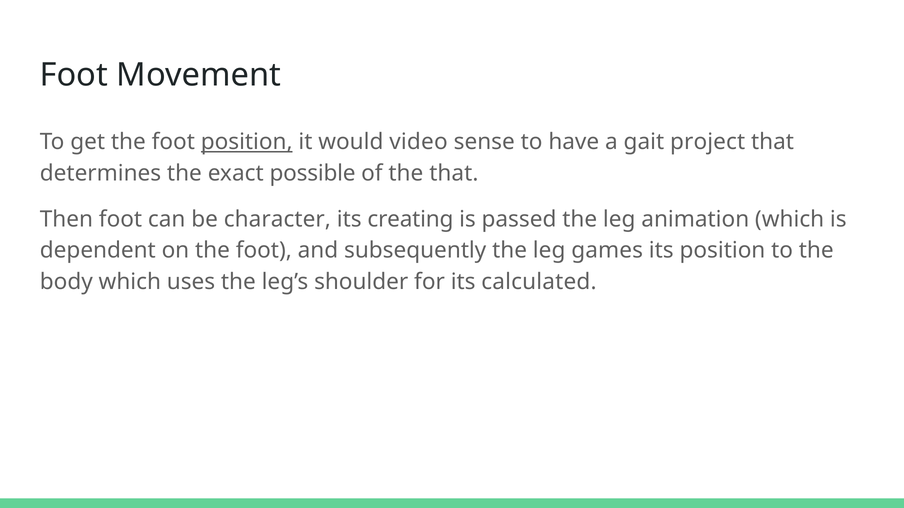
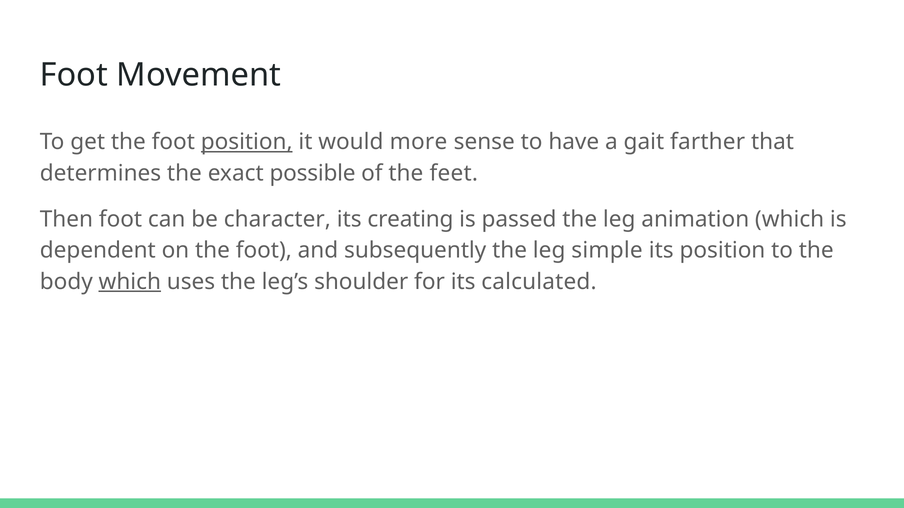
video: video -> more (418, 142)
project: project -> farther (708, 142)
the that: that -> feet (454, 173)
games: games -> simple (607, 251)
which underline: none -> present (130, 282)
